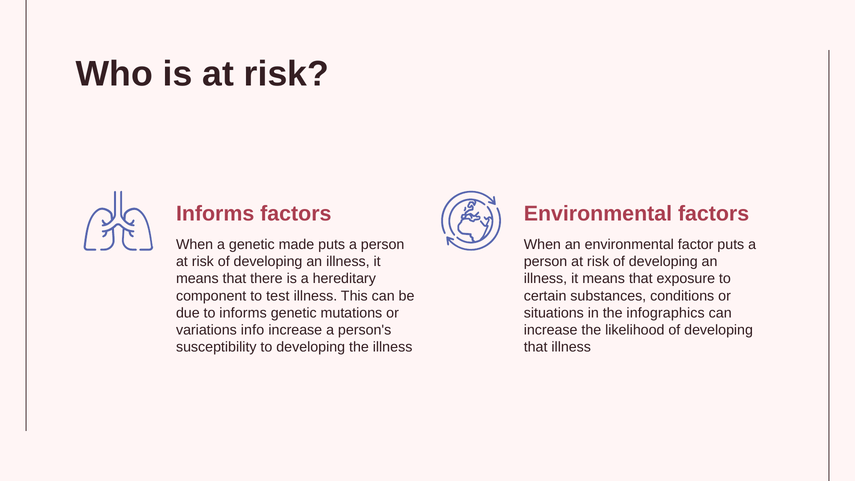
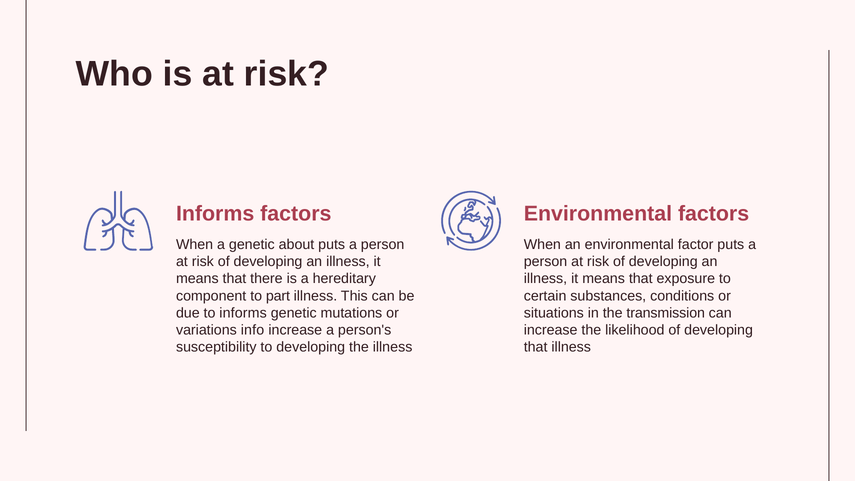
made: made -> about (296, 245)
test: test -> part (278, 296)
infographics: infographics -> transmission (666, 313)
